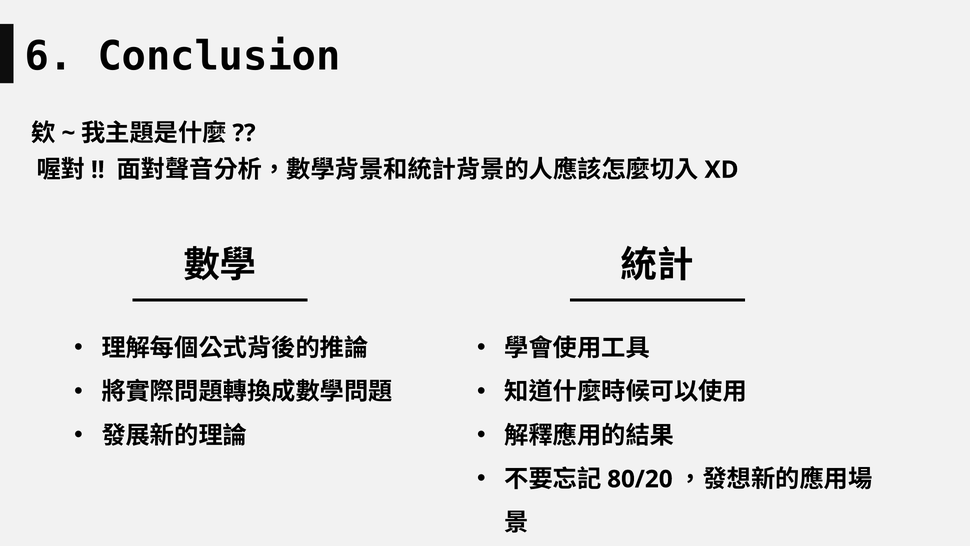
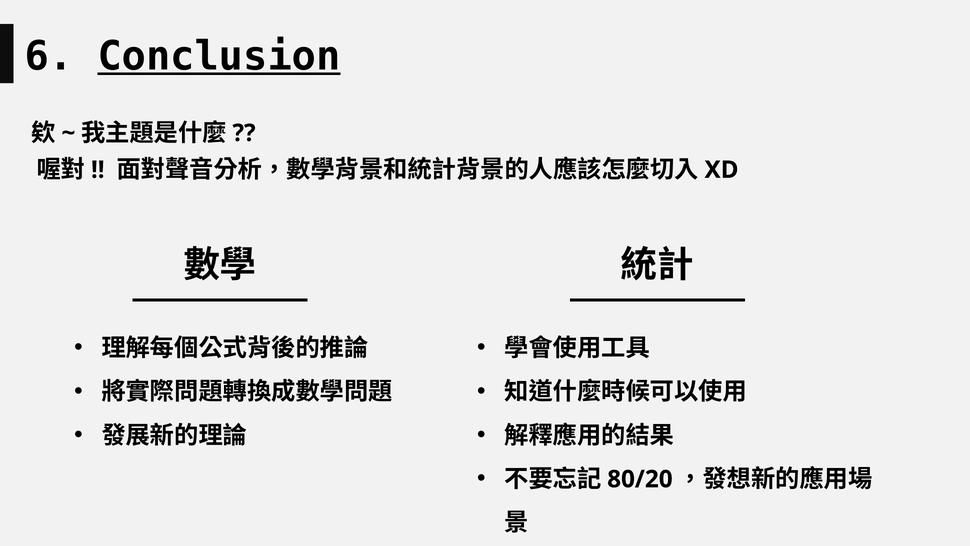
Conclusion underline: none -> present (219, 56)
